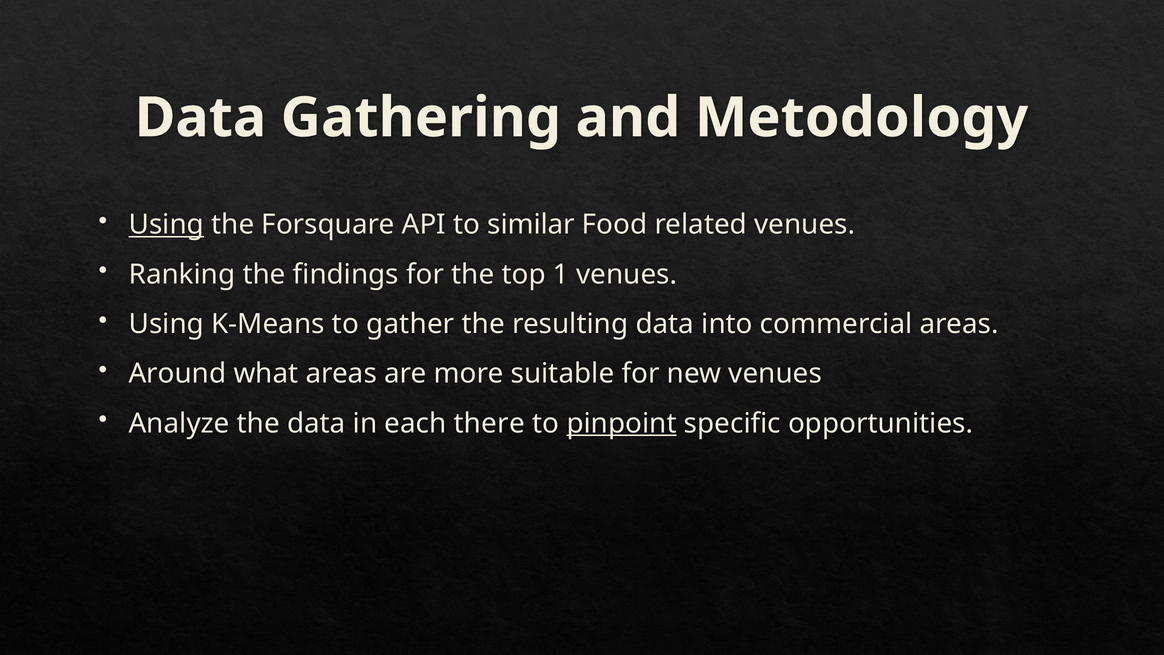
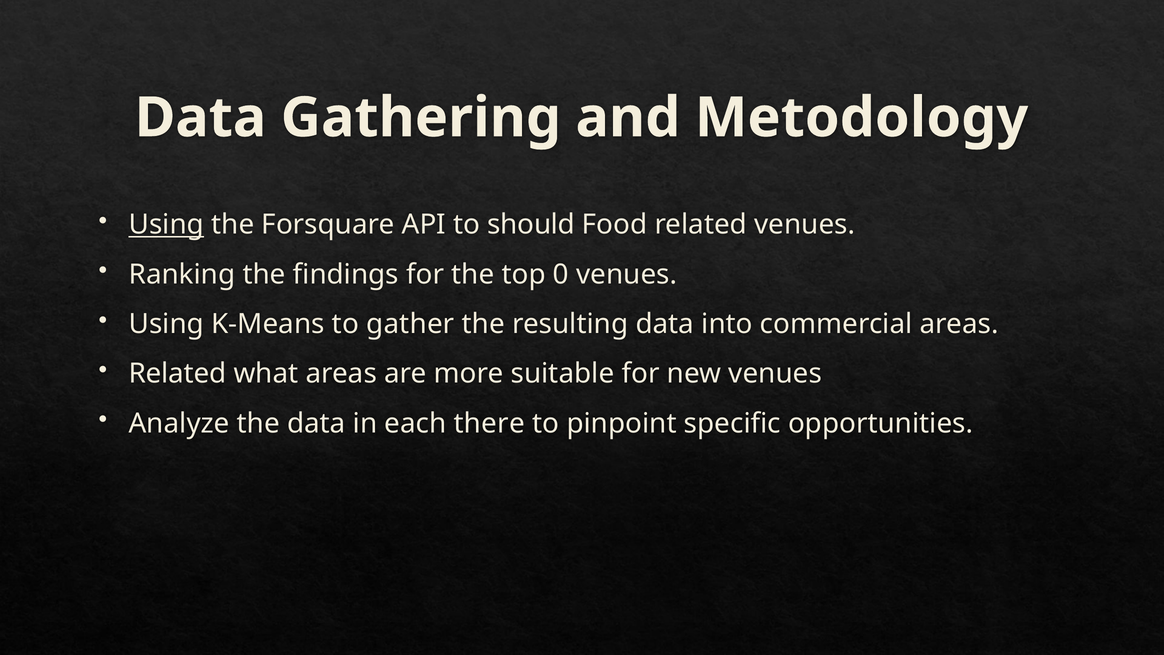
similar: similar -> should (531, 225)
1: 1 -> 0 (561, 274)
Around: Around -> Related (178, 374)
pinpoint underline: present -> none (622, 423)
